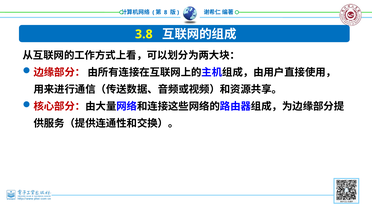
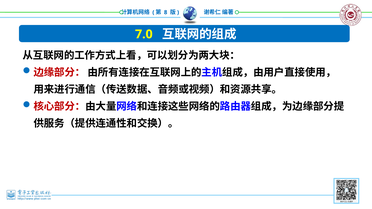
3.8: 3.8 -> 7.0 (144, 34)
